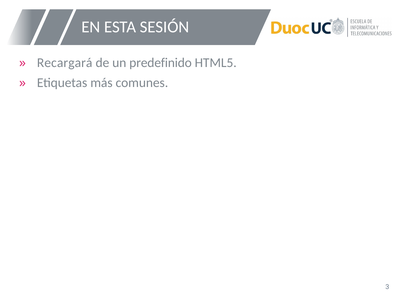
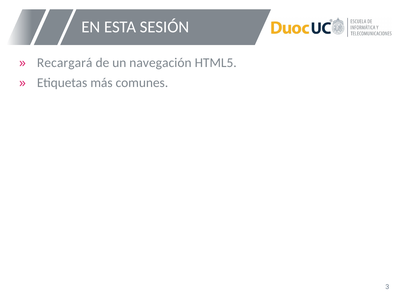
predefinido: predefinido -> navegación (160, 63)
